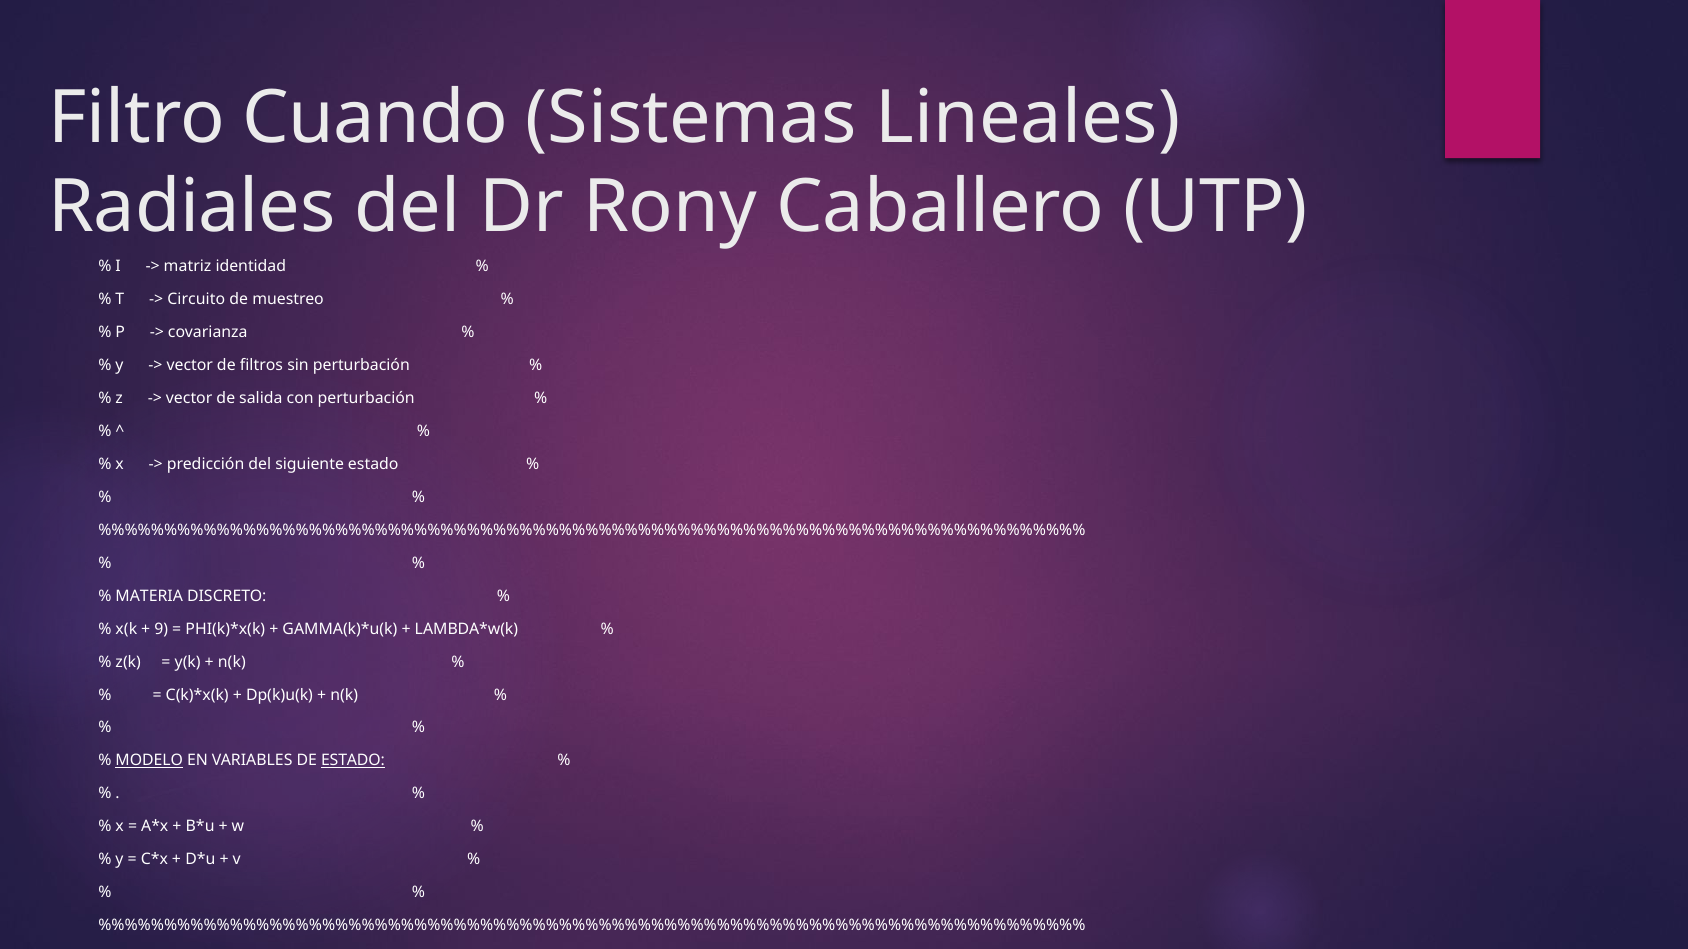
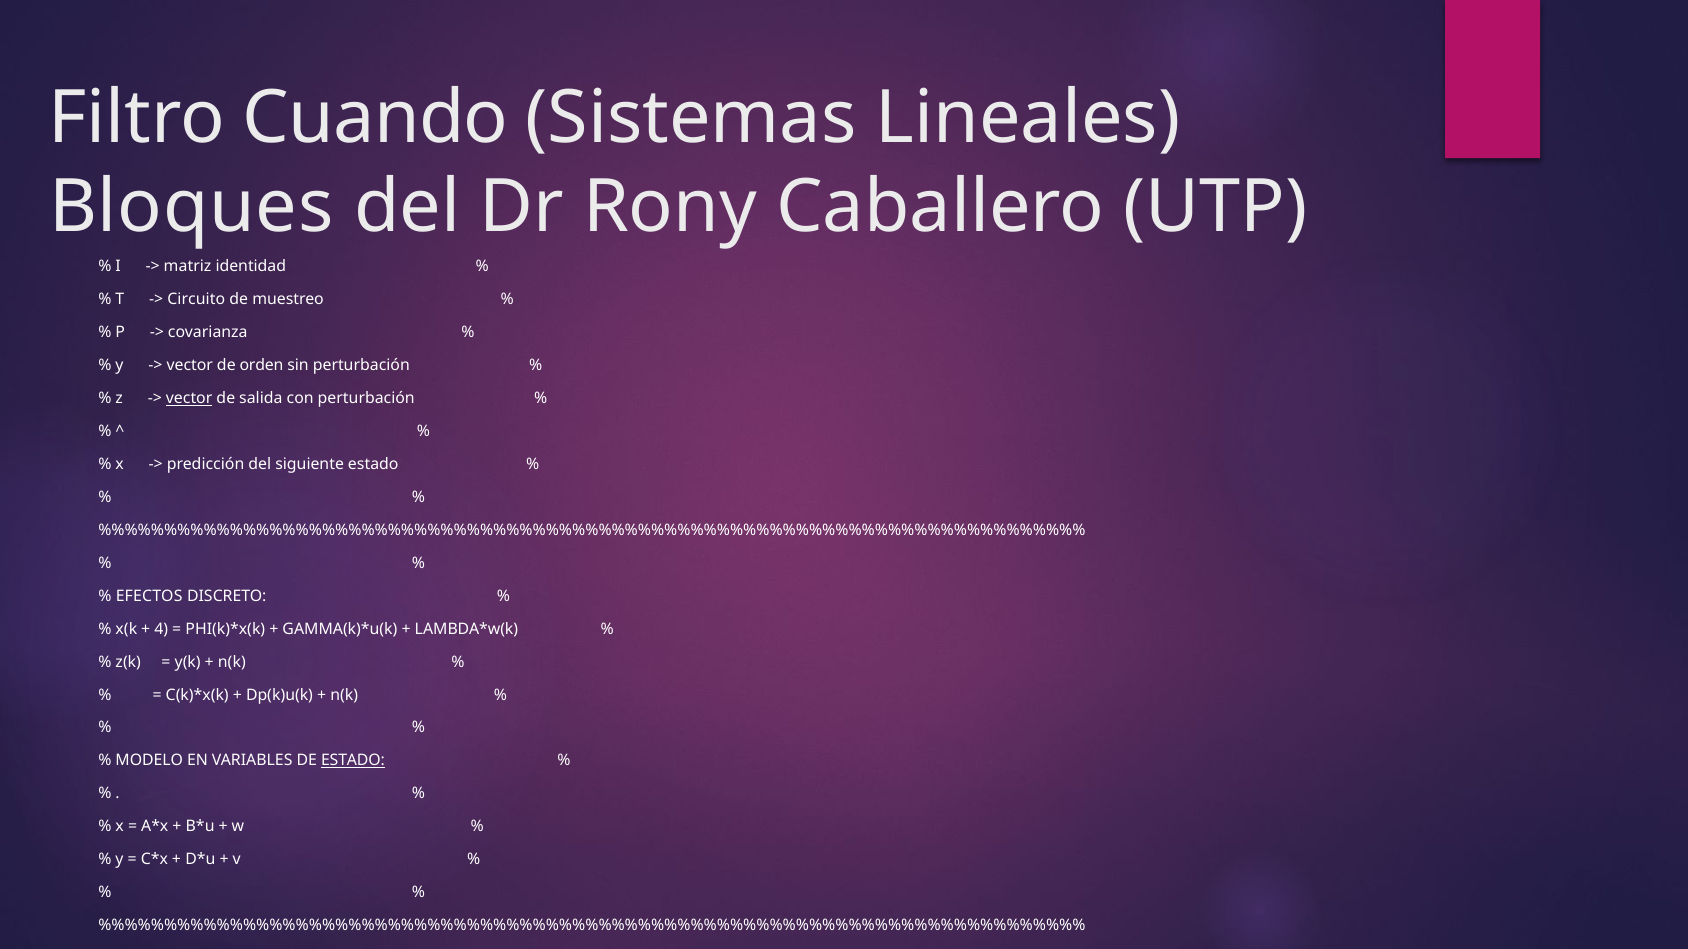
Radiales: Radiales -> Bloques (191, 207)
filtros: filtros -> orden (262, 366)
vector underline: none -> present (189, 399)
MATERIA: MATERIA -> EFECTOS (149, 596)
9: 9 -> 4 (161, 629)
MODELO underline: present -> none (149, 761)
